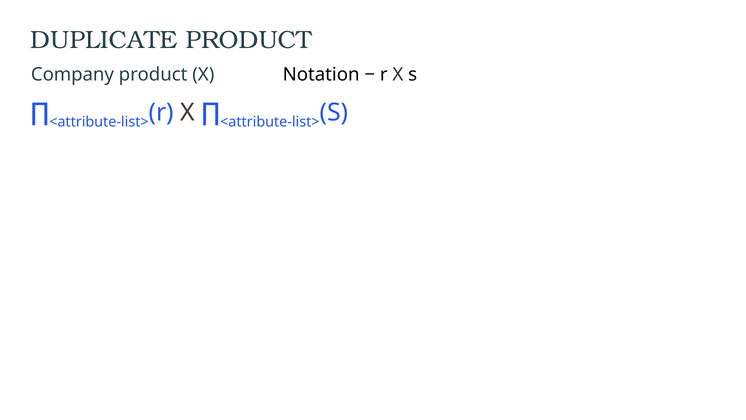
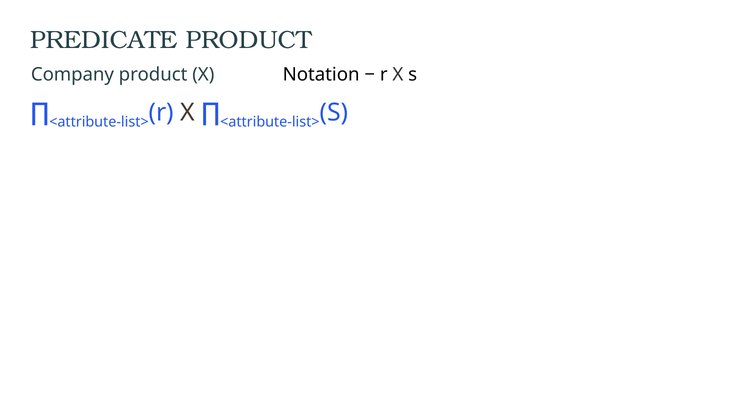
DUPLICATE: DUPLICATE -> PREDICATE (104, 40)
